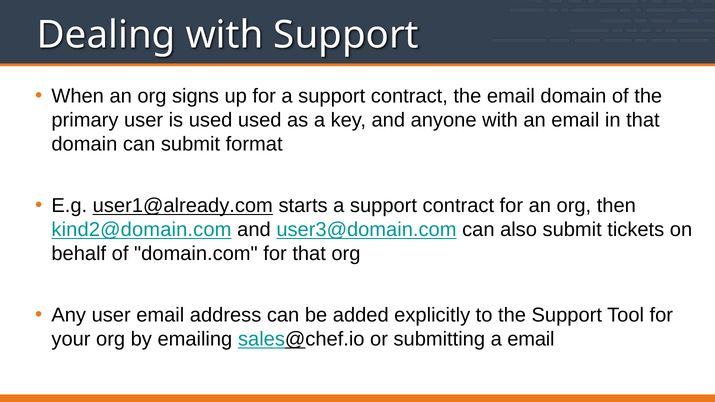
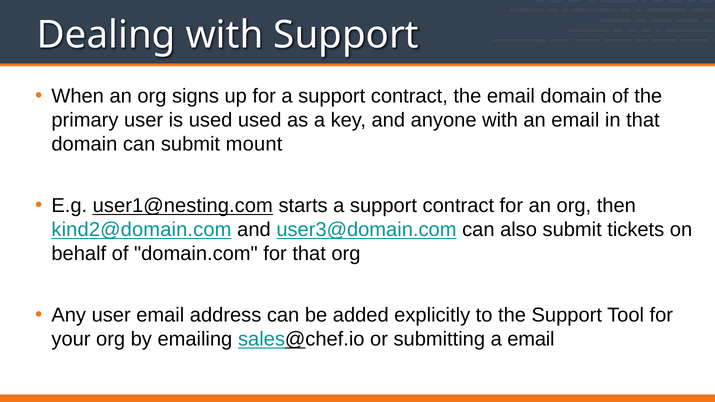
format: format -> mount (254, 144)
user1@already.com: user1@already.com -> user1@nesting.com (183, 206)
